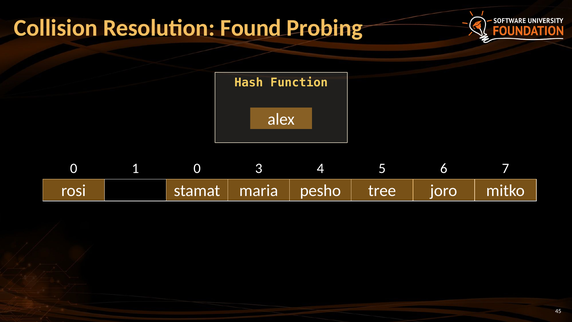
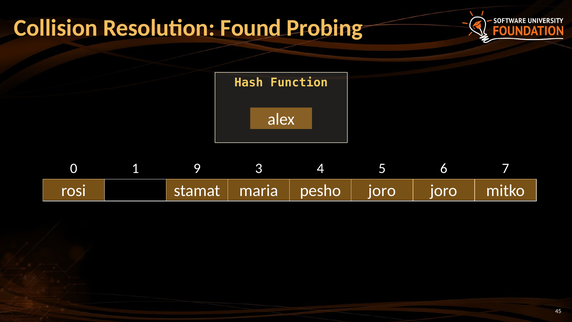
1 0: 0 -> 9 (197, 168)
maria tree: tree -> joro (382, 191)
